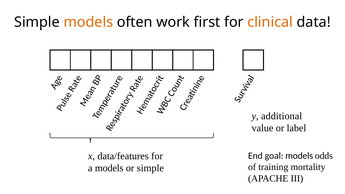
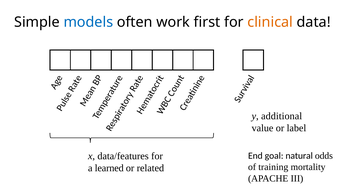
models colour: orange -> blue (88, 22)
goal models: models -> natural (299, 156)
a models: models -> learned (109, 168)
or simple: simple -> related (150, 168)
